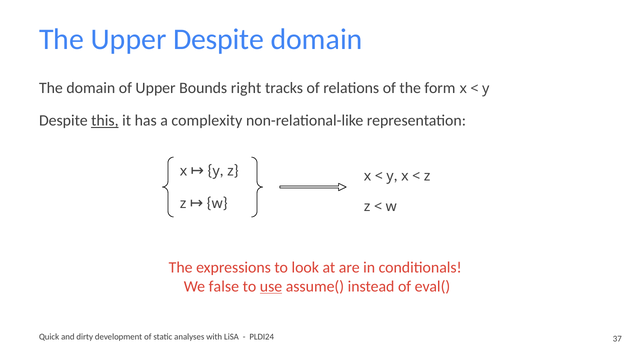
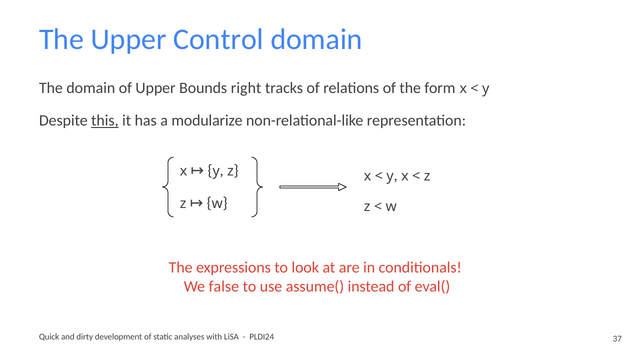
Upper Despite: Despite -> Control (218, 39)
complexity: complexity -> modularize (207, 121)
use underline: present -> none (271, 287)
